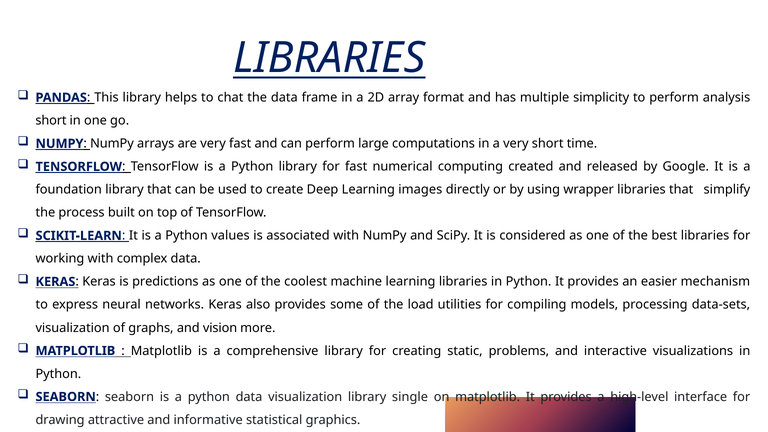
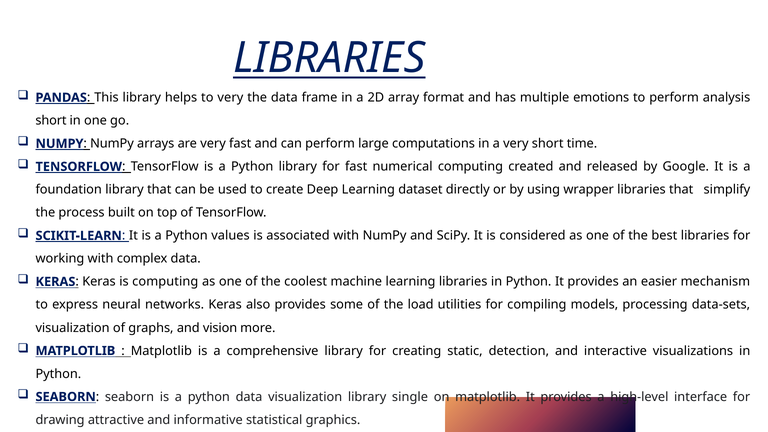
to chat: chat -> very (230, 98)
multiple simplicity: simplicity -> emotions (601, 98)
images: images -> dataset (420, 190)
is predictions: predictions -> computing (165, 282)
static problems: problems -> detection (519, 351)
